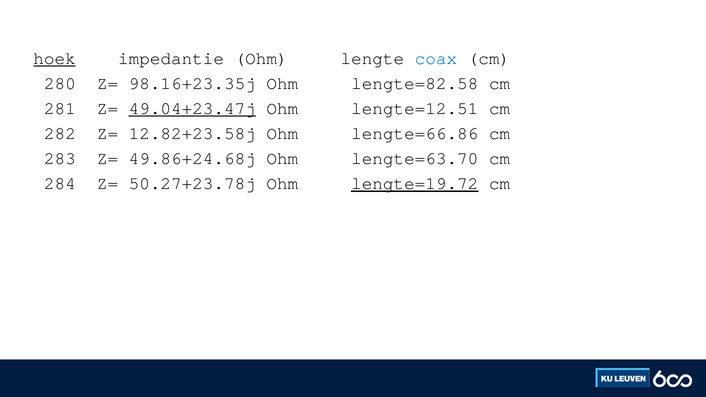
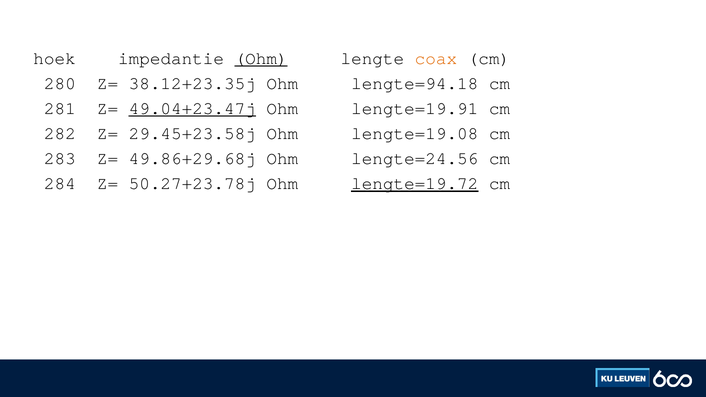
hoek underline: present -> none (55, 59)
Ohm underline: none -> present (261, 59)
coax colour: blue -> orange (436, 59)
98.16+23.35j: 98.16+23.35j -> 38.12+23.35j (192, 84)
lengte=82.58: lengte=82.58 -> lengte=94.18 (415, 84)
lengte=12.51: lengte=12.51 -> lengte=19.91 (415, 109)
12.82+23.58j: 12.82+23.58j -> 29.45+23.58j (192, 134)
lengte=66.86: lengte=66.86 -> lengte=19.08 (415, 134)
49.86+24.68j: 49.86+24.68j -> 49.86+29.68j (192, 159)
lengte=63.70: lengte=63.70 -> lengte=24.56 (415, 159)
